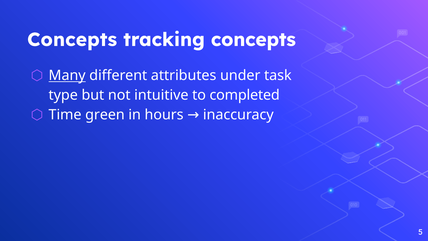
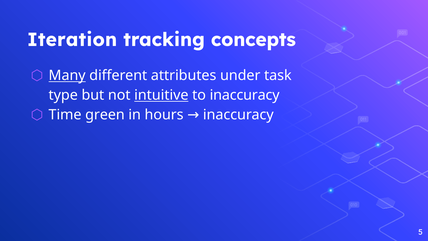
Concepts: Concepts -> Iteration (72, 40)
intuitive underline: none -> present (161, 95)
to completed: completed -> inaccuracy (245, 95)
